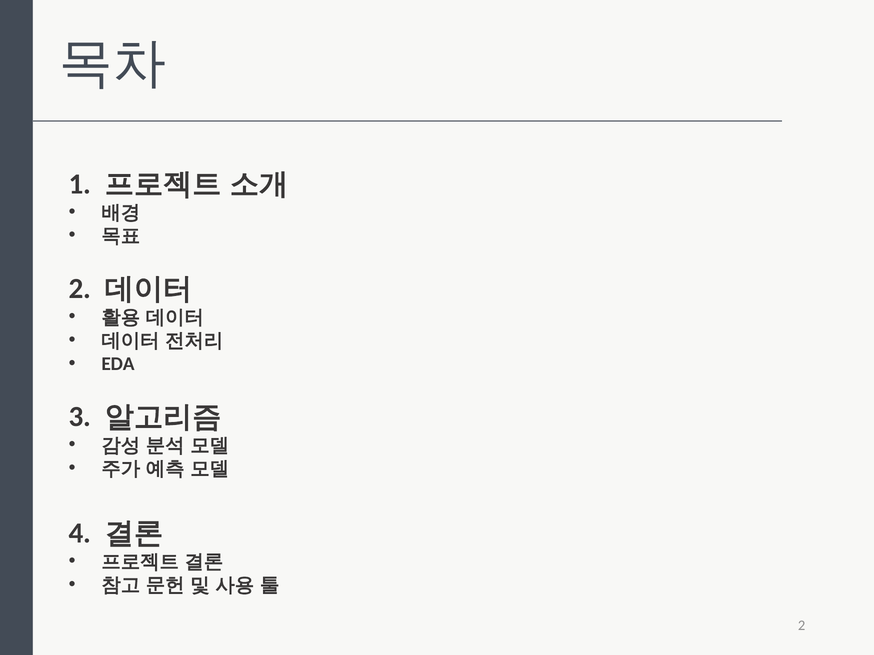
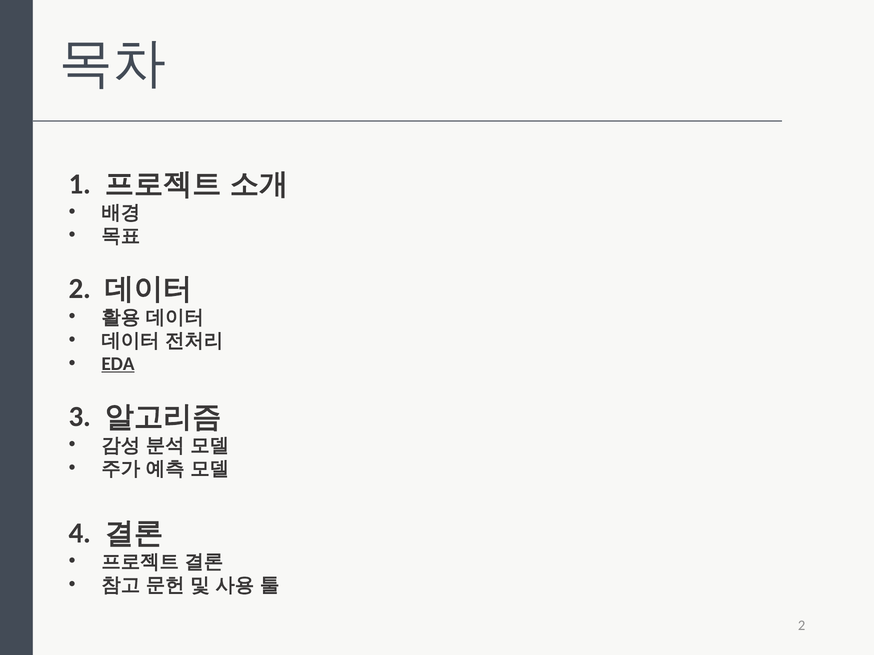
EDA underline: none -> present (118, 364)
